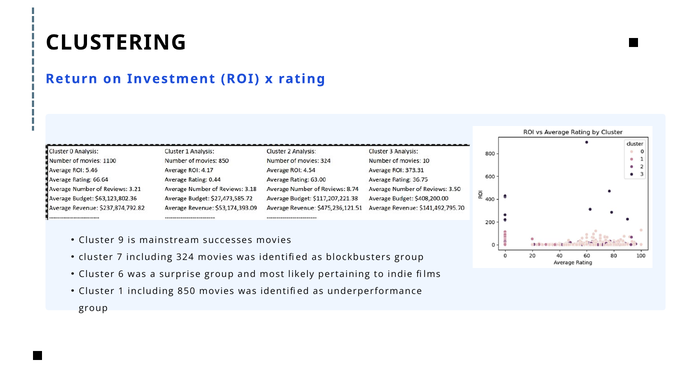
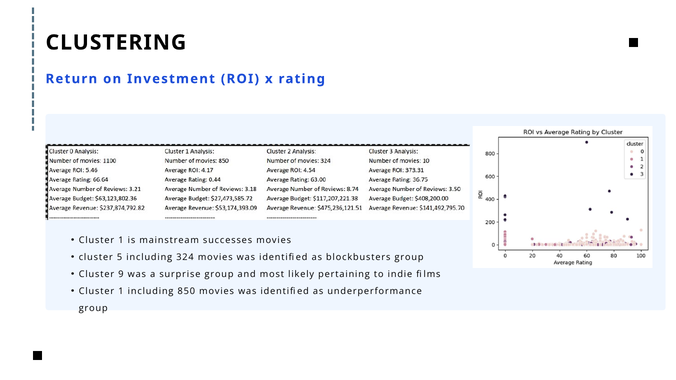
9: 9 -> 1 (121, 241)
7: 7 -> 5 (120, 258)
6: 6 -> 9 (121, 275)
